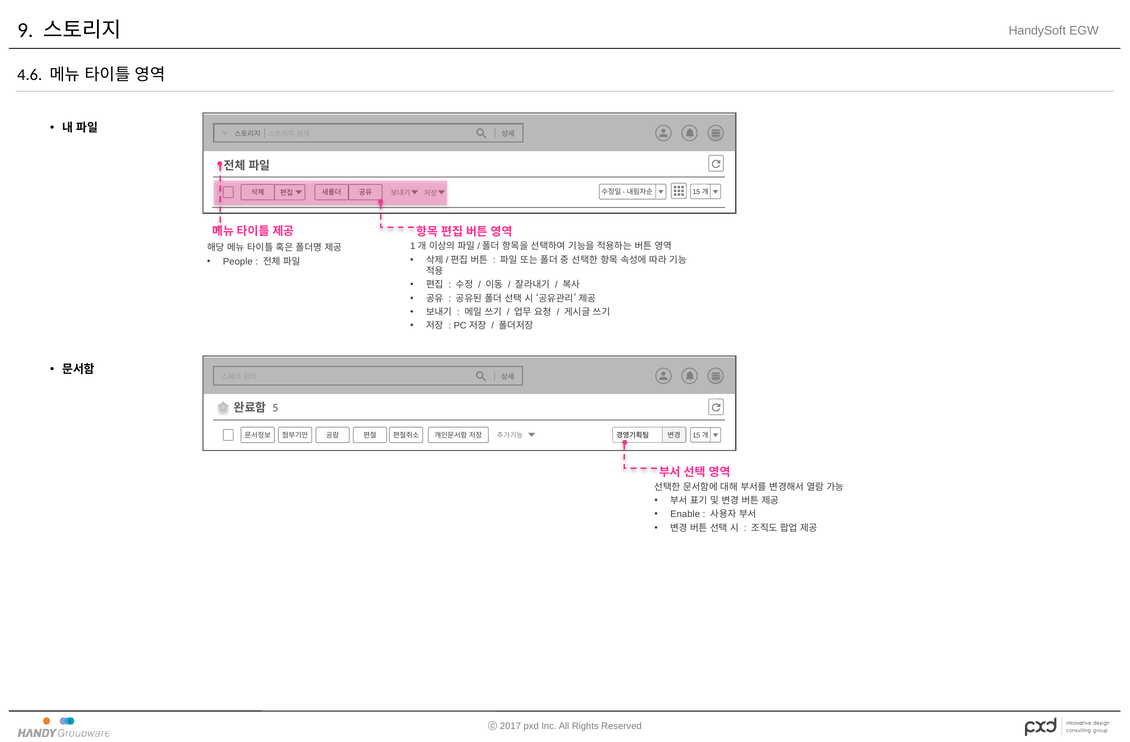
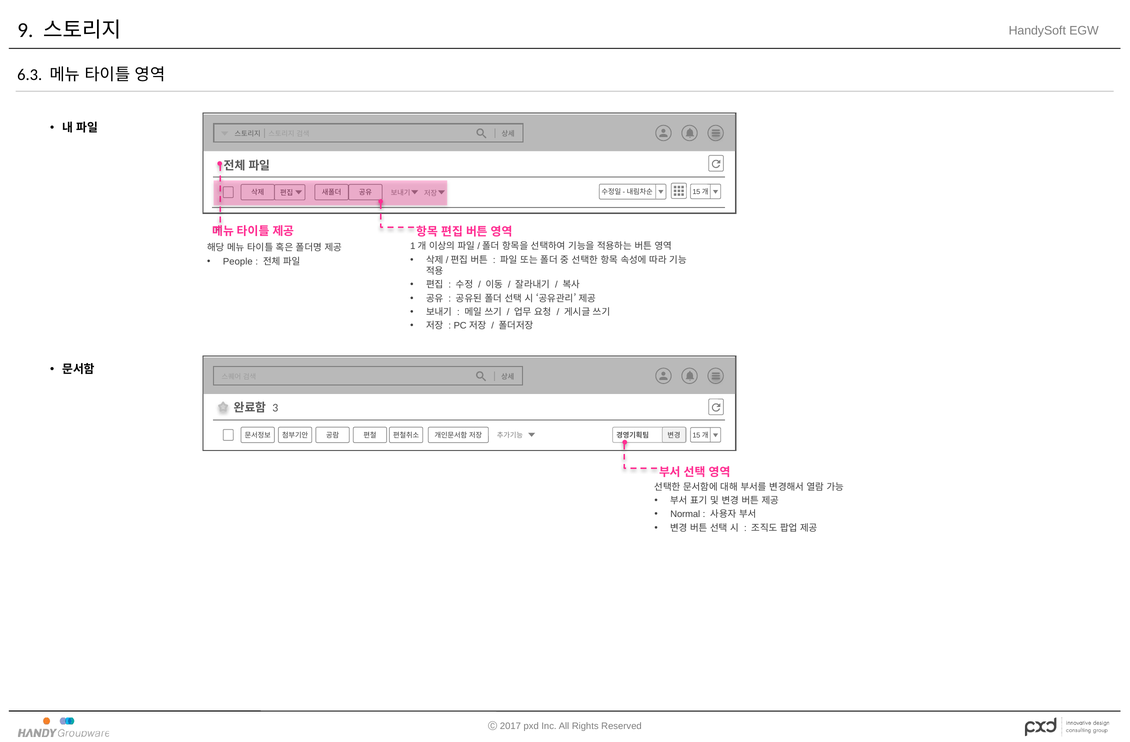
4.6: 4.6 -> 6.3 (30, 75)
5: 5 -> 3 (275, 408)
Enable: Enable -> Normal (685, 514)
